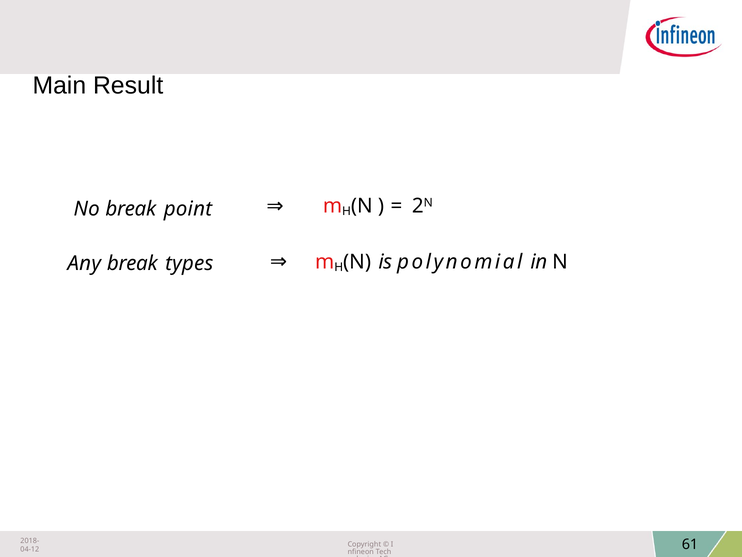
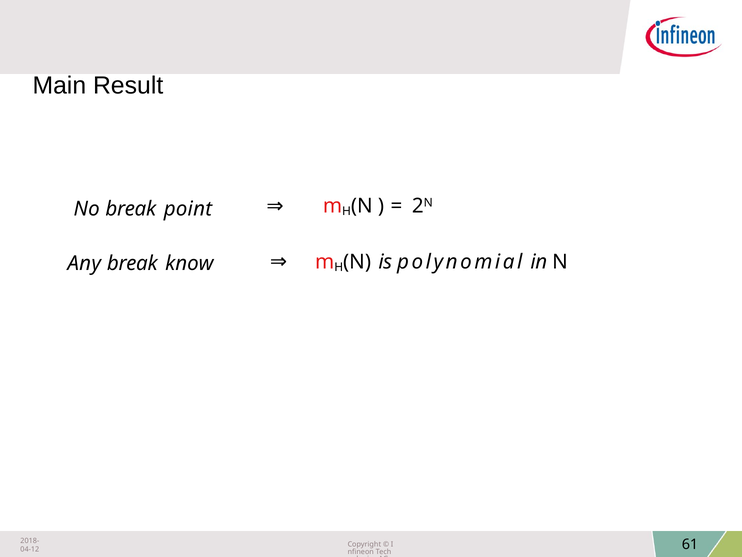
types: types -> know (189, 263)
